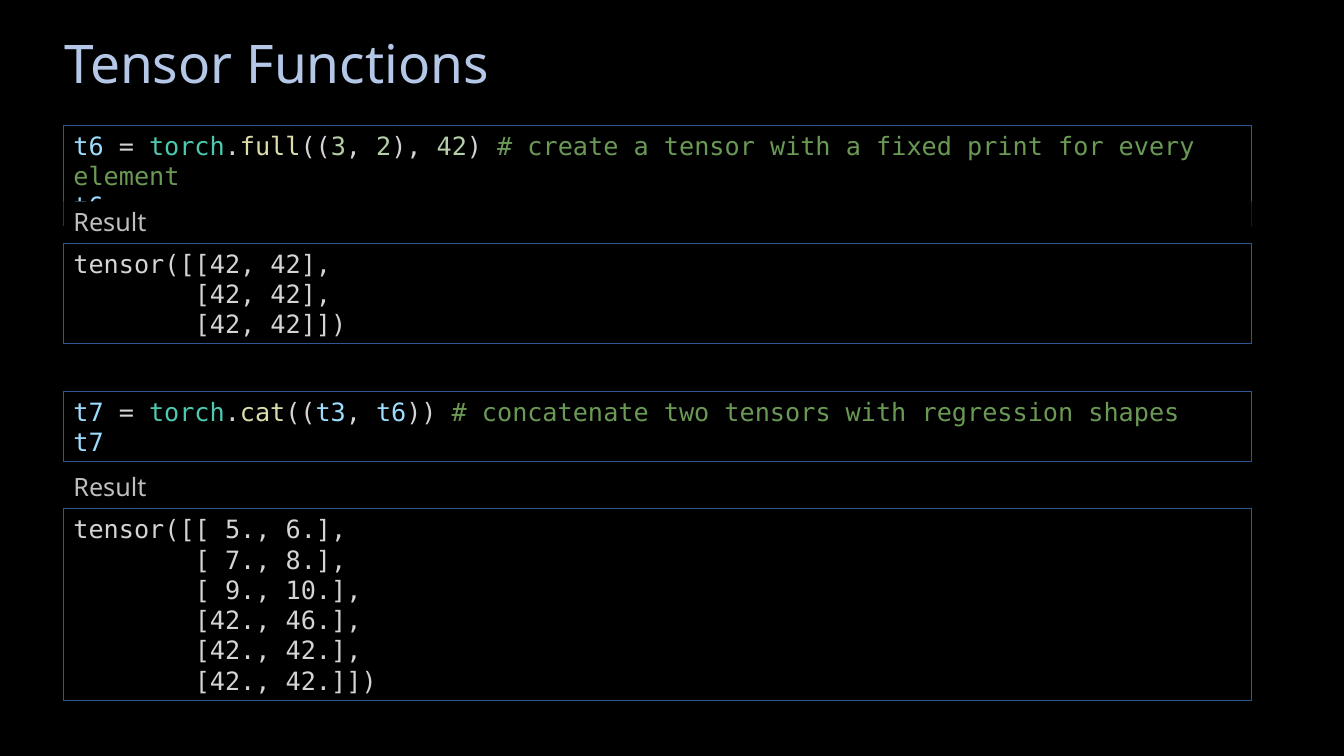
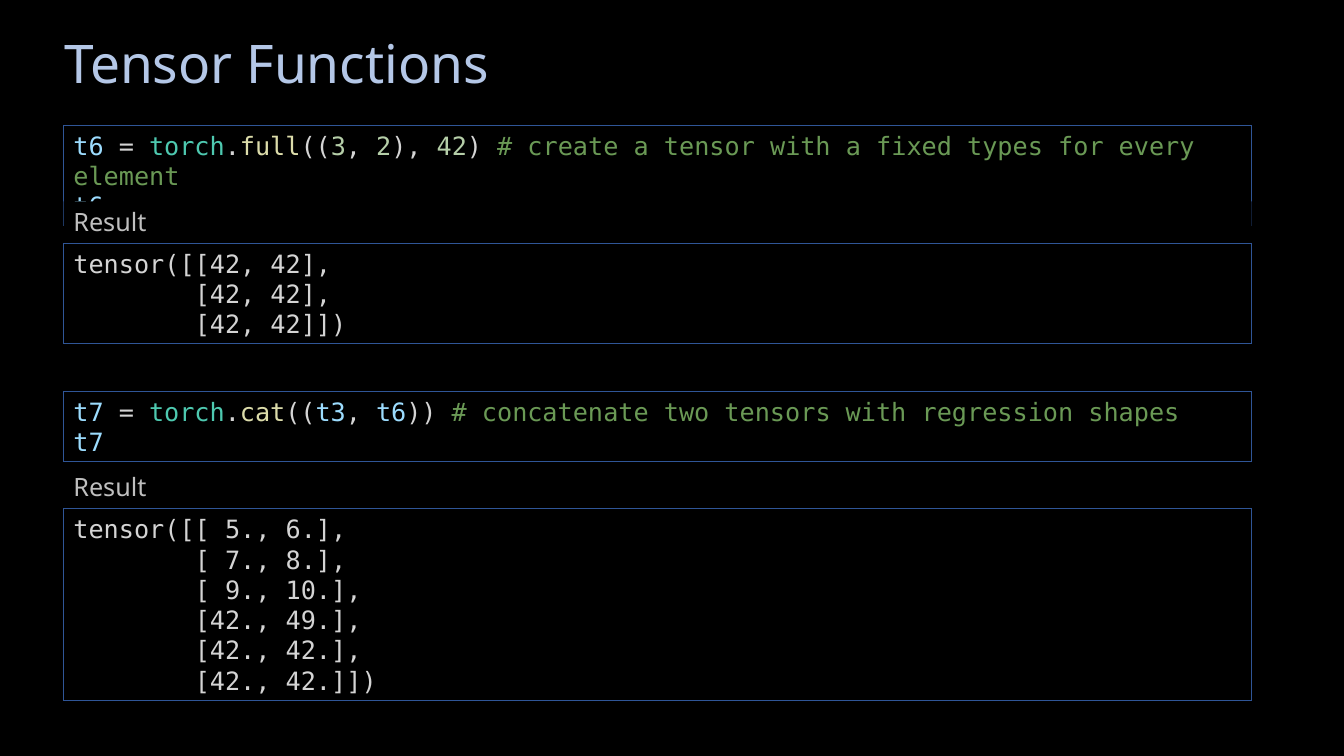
print: print -> types (1005, 147)
46: 46 -> 49 (324, 621)
